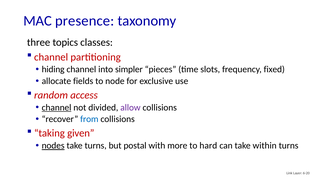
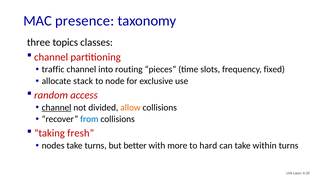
hiding: hiding -> traffic (53, 69)
simpler: simpler -> routing (129, 69)
fields: fields -> stack (83, 81)
allow colour: purple -> orange (130, 107)
given: given -> fresh (81, 133)
nodes underline: present -> none (53, 146)
postal: postal -> better (135, 146)
